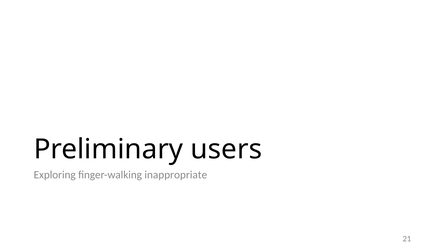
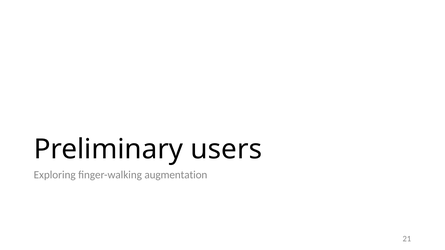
inappropriate: inappropriate -> augmentation (176, 175)
